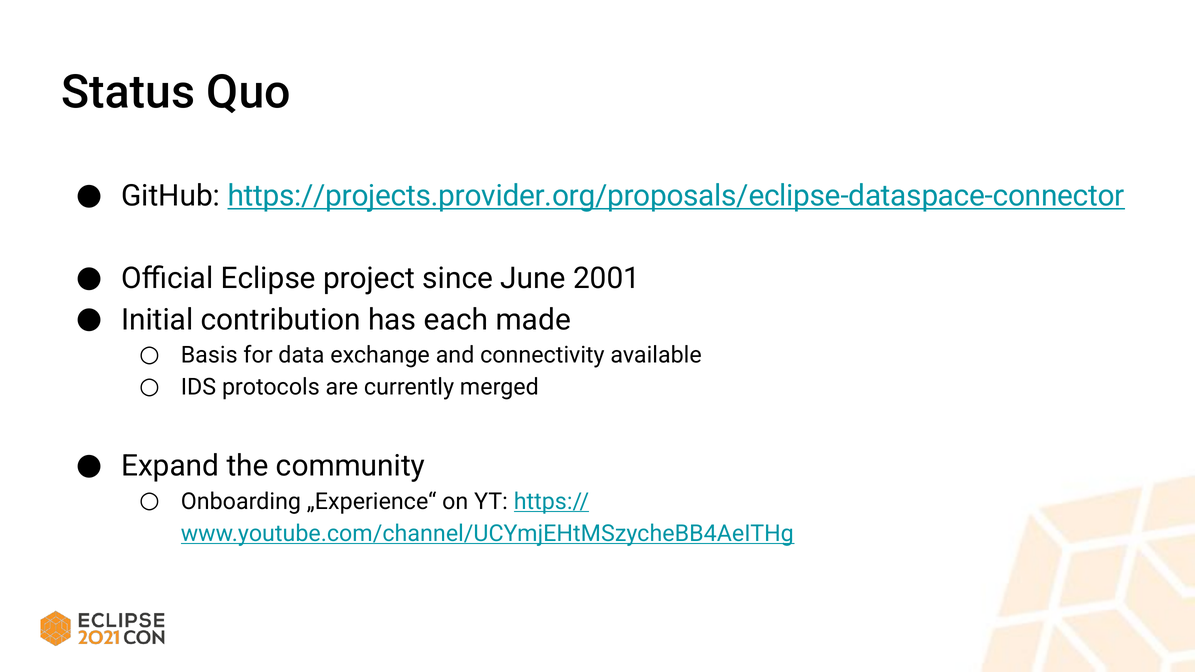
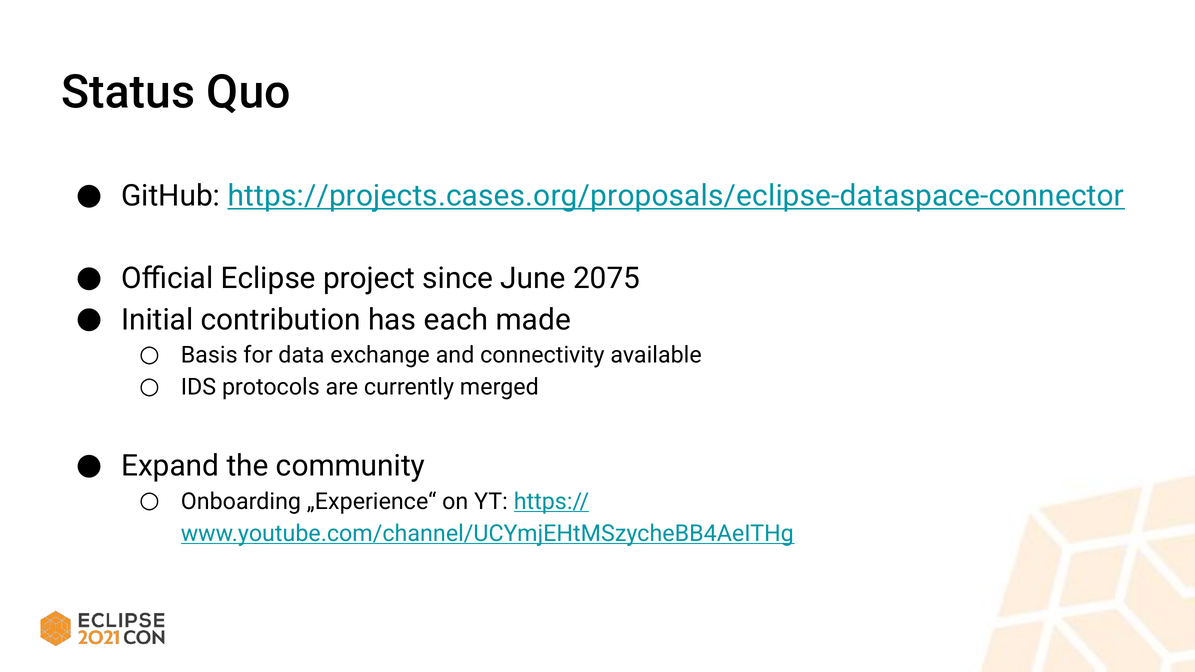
https://projects.provider.org/proposals/eclipse-dataspace-connector: https://projects.provider.org/proposals/eclipse-dataspace-connector -> https://projects.cases.org/proposals/eclipse-dataspace-connector (676, 196)
2001: 2001 -> 2075 (607, 279)
